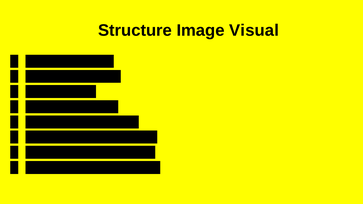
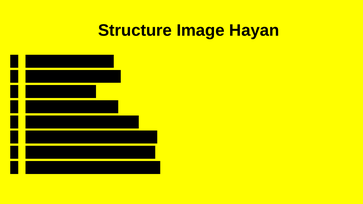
Visual: Visual -> Hayan (254, 30)
